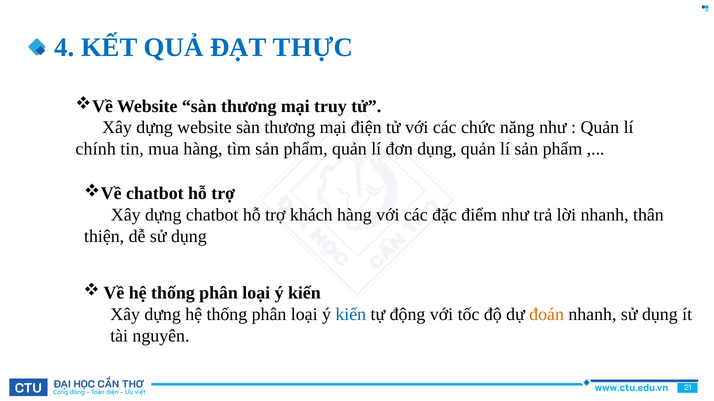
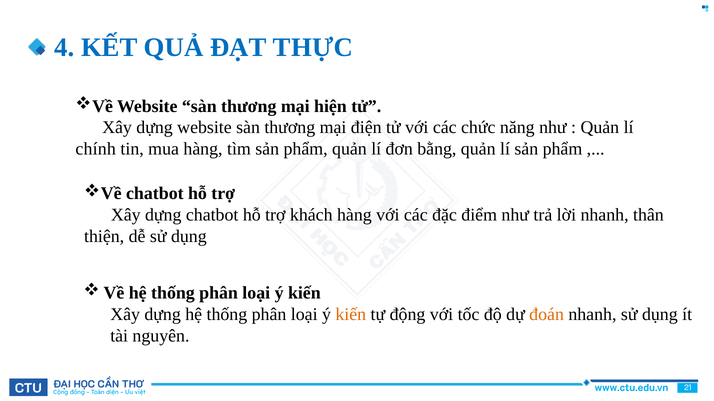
truy: truy -> hiện (330, 106)
đơn dụng: dụng -> bằng (437, 149)
kiến colour: blue -> orange (351, 315)
